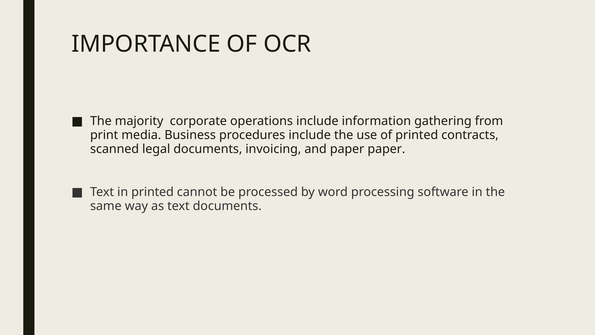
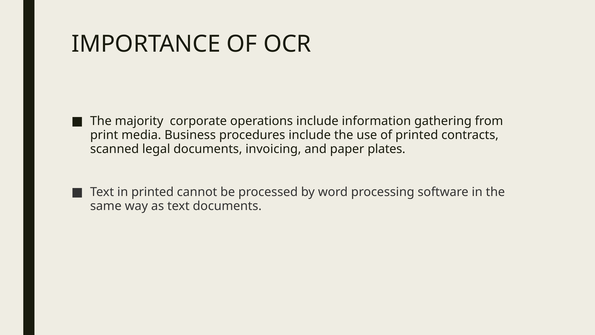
paper paper: paper -> plates (386, 149)
